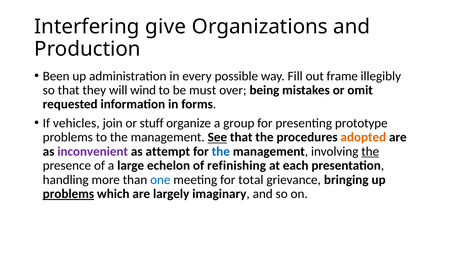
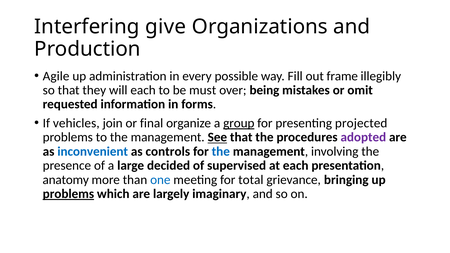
Been: Been -> Agile (56, 76)
will wind: wind -> each (143, 90)
stuff: stuff -> final (152, 123)
group underline: none -> present (239, 123)
prototype: prototype -> projected (361, 123)
adopted colour: orange -> purple (363, 137)
inconvenient colour: purple -> blue (93, 152)
attempt: attempt -> controls (168, 152)
the underline: present -> none (370, 152)
echelon: echelon -> decided (169, 166)
refinishing: refinishing -> supervised (237, 166)
handling: handling -> anatomy (66, 180)
